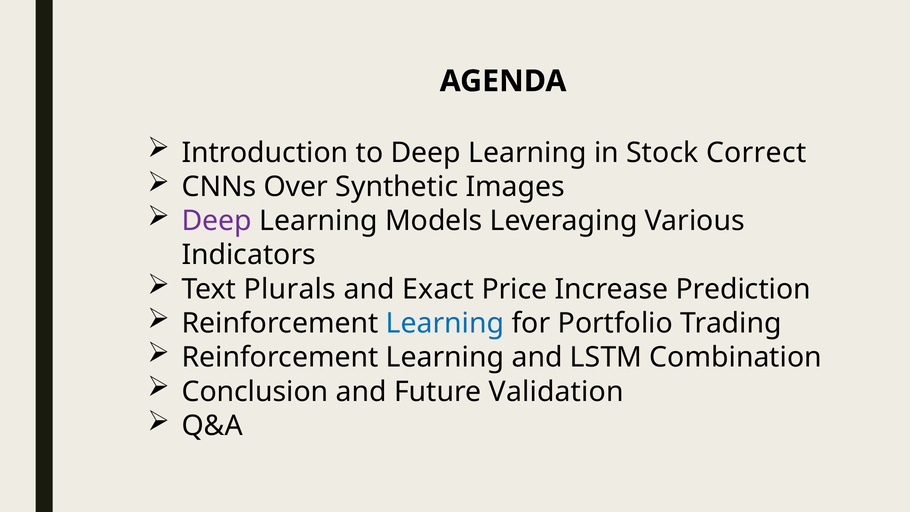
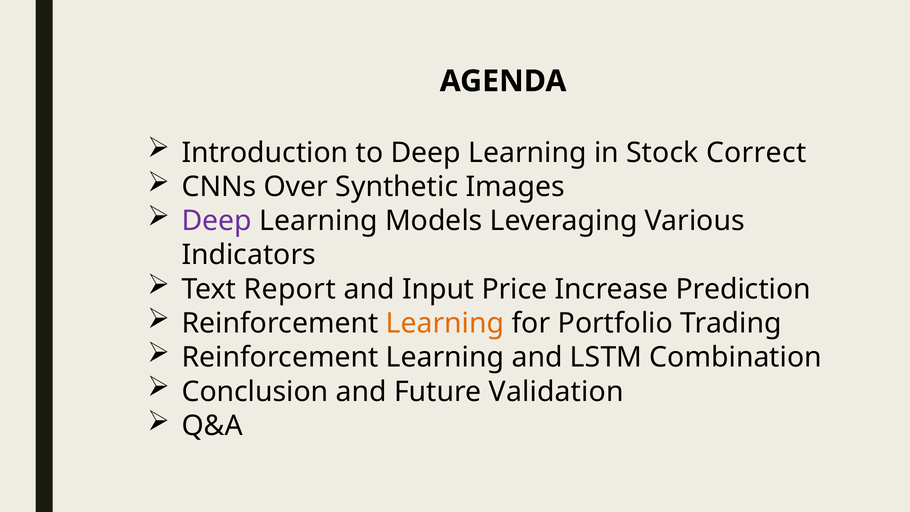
Plurals: Plurals -> Report (290, 289)
Exact: Exact -> Input (438, 289)
Learning colour: blue -> orange (445, 323)
